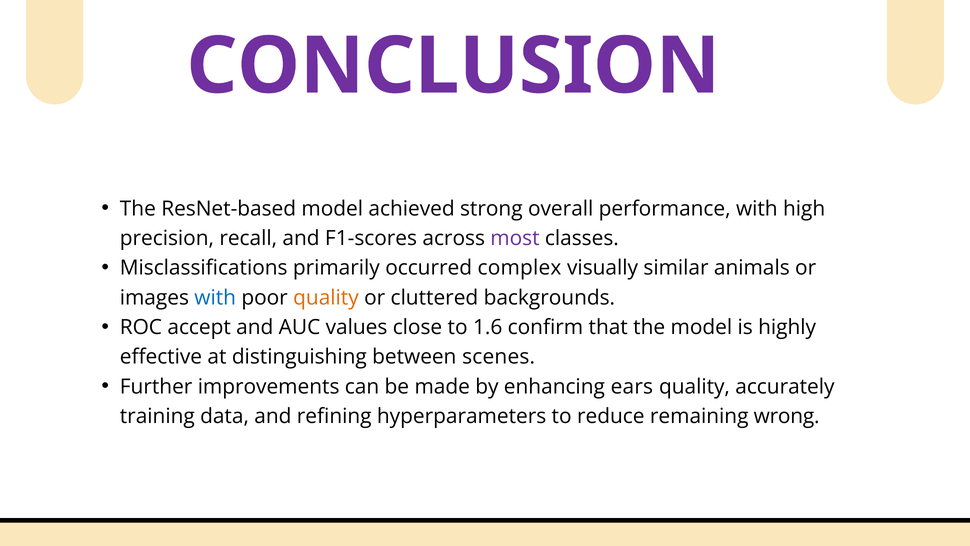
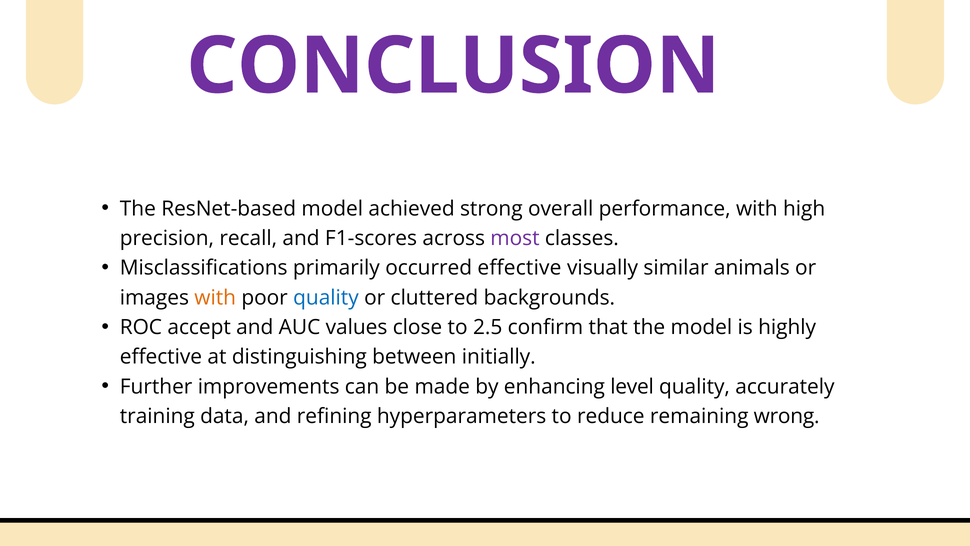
occurred complex: complex -> effective (519, 268)
with colour: blue -> orange (215, 297)
quality colour: orange -> blue (326, 297)
1.6: 1.6 -> 2.5 (488, 327)
scenes: scenes -> initially (499, 357)
ears: ears -> level (632, 386)
